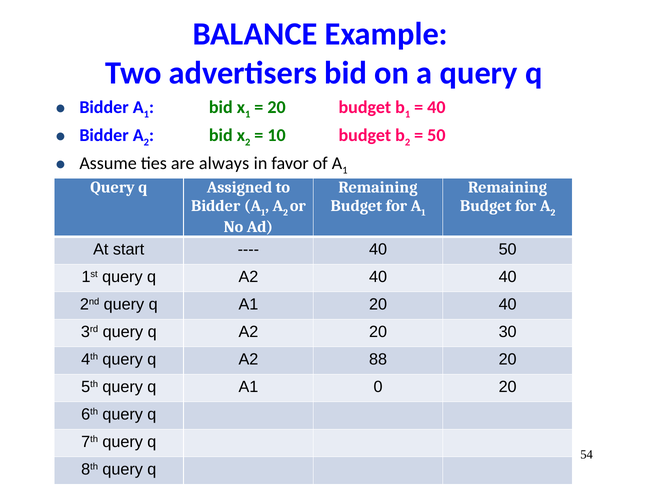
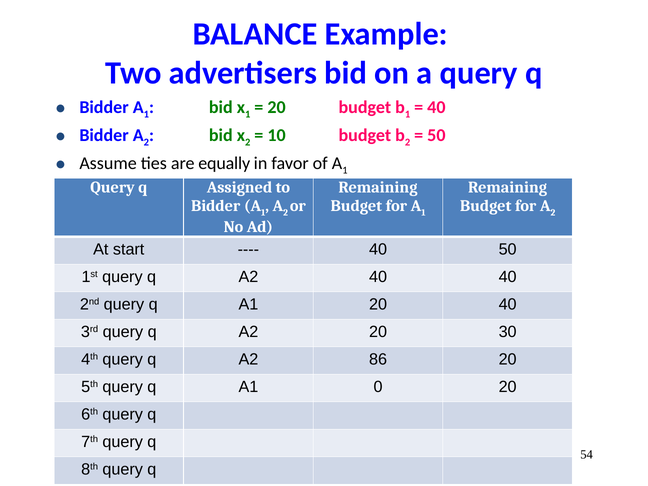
always: always -> equally (224, 163)
88: 88 -> 86 (378, 359)
